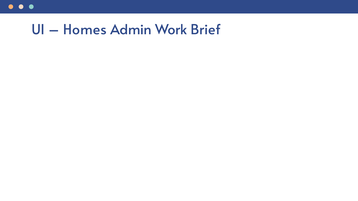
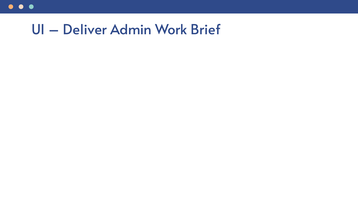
Homes: Homes -> Deliver (85, 30)
